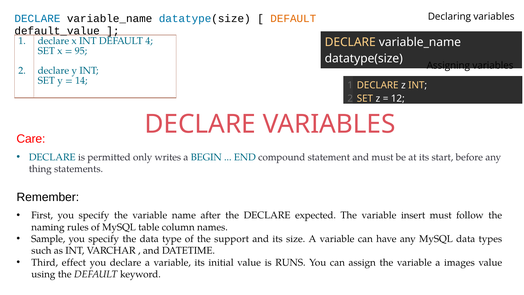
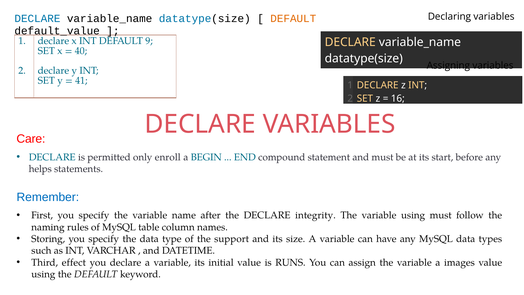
4: 4 -> 9 (149, 41)
95: 95 -> 40 (81, 51)
14: 14 -> 41 (81, 80)
12: 12 -> 16 (398, 99)
writes: writes -> enroll (168, 157)
thing: thing -> helps (40, 169)
Remember colour: black -> blue (48, 197)
expected: expected -> integrity (315, 215)
variable insert: insert -> using (413, 215)
Sample: Sample -> Storing (48, 239)
